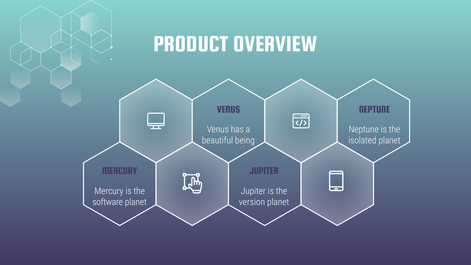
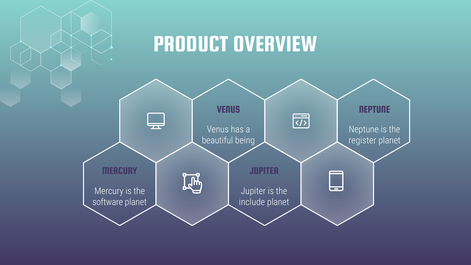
isolated: isolated -> register (362, 141)
version: version -> include (252, 202)
